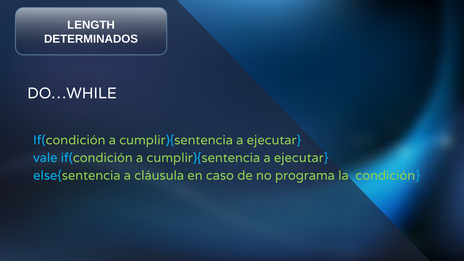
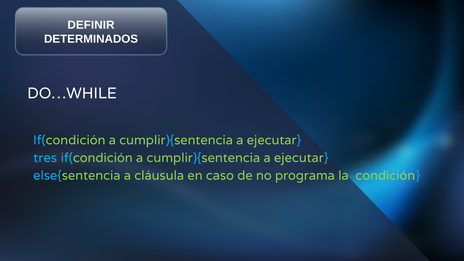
LENGTH: LENGTH -> DEFINIR (91, 25)
vale: vale -> tres (45, 158)
